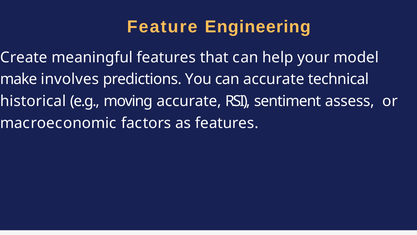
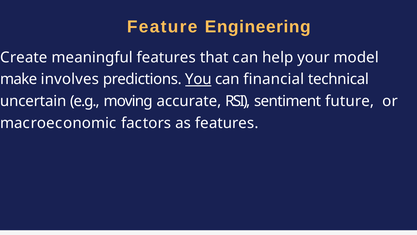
You underline: none -> present (198, 79)
can accurate: accurate -> financial (274, 79)
historical: historical -> uncertain (33, 101)
assess: assess -> future (350, 101)
